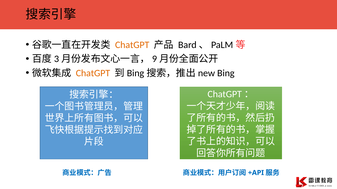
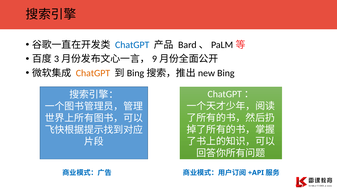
ChatGPT colour: orange -> blue (132, 45)
